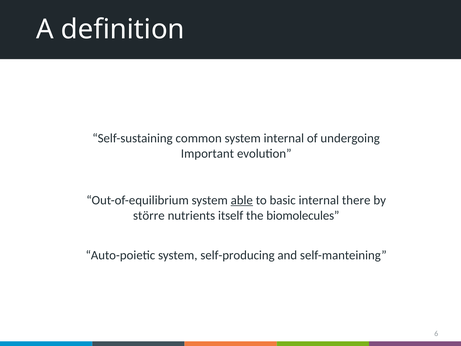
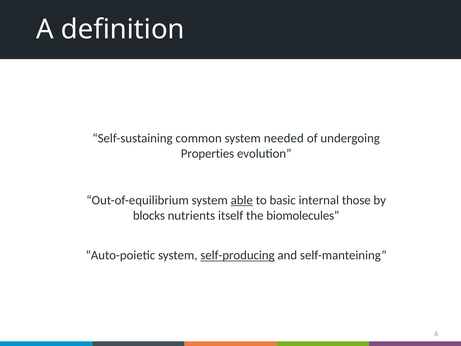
system internal: internal -> needed (284, 138)
Important: Important -> Properties (208, 154)
there: there -> those (356, 200)
större: större -> blocks (149, 215)
self-producing underline: none -> present (237, 255)
